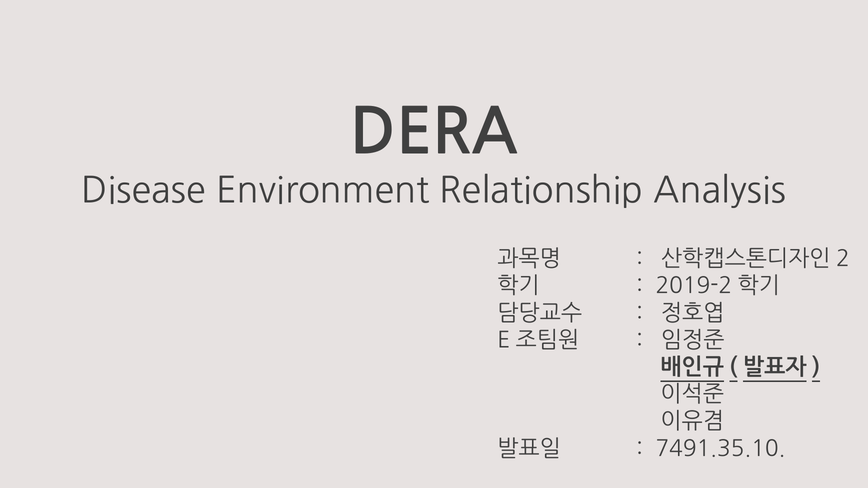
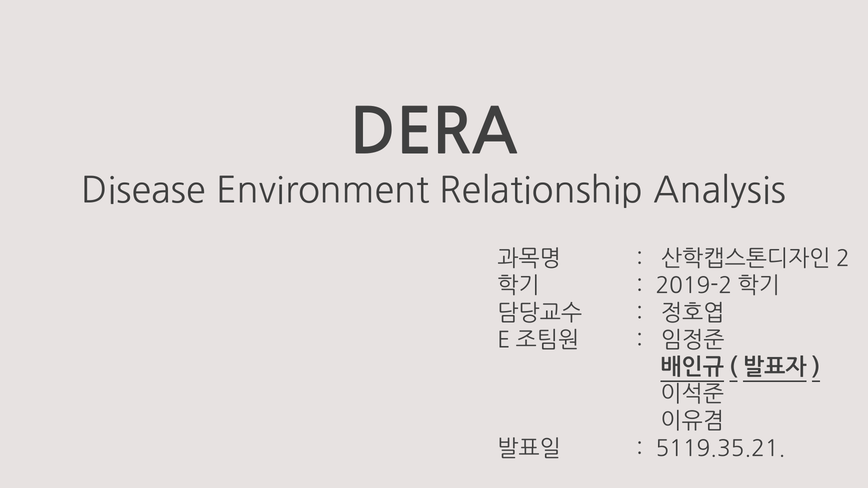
7491.35.10: 7491.35.10 -> 5119.35.21 (720, 449)
